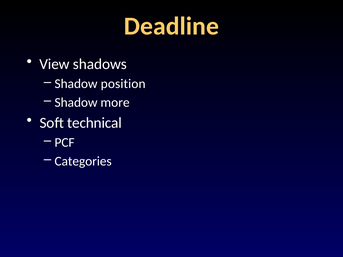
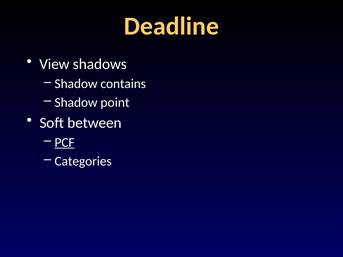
position: position -> contains (123, 84)
more: more -> point (115, 103)
technical: technical -> between (94, 123)
PCF underline: none -> present (65, 143)
